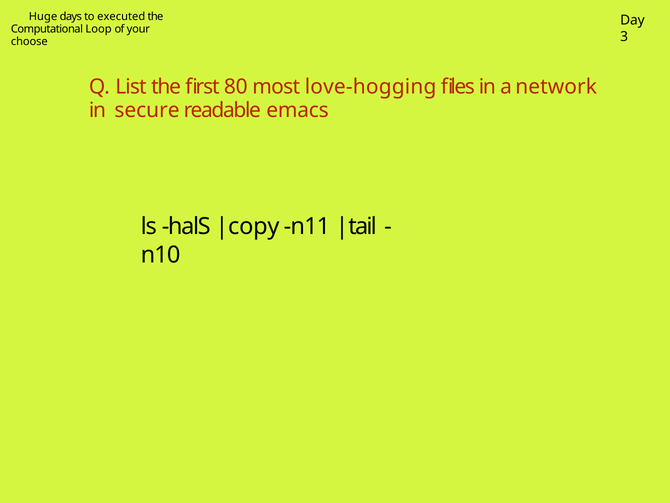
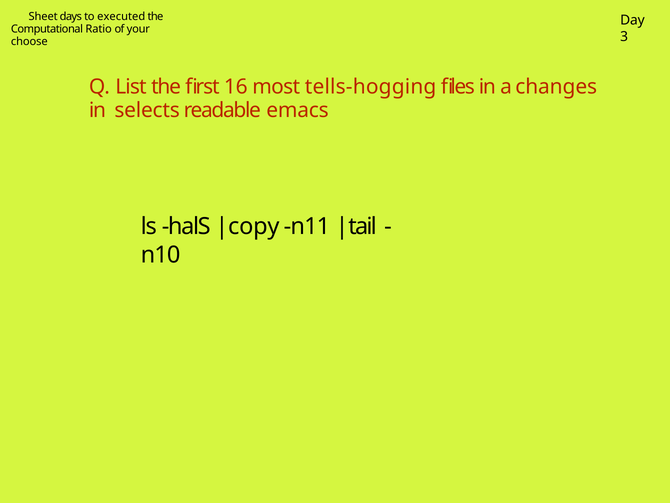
Huge: Huge -> Sheet (43, 17)
Loop: Loop -> Ratio (99, 29)
80: 80 -> 16 (236, 87)
love-hogging: love-hogging -> tells-hogging (371, 87)
network: network -> changes (556, 87)
secure: secure -> selects (147, 110)
